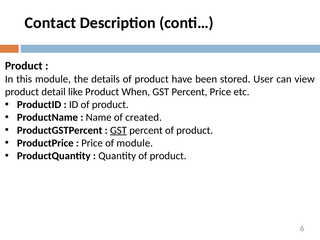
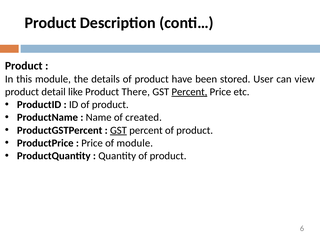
Contact: Contact -> Product (50, 23)
When: When -> There (136, 92)
Percent underline: none -> present (189, 92)
